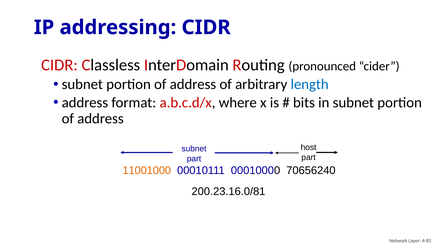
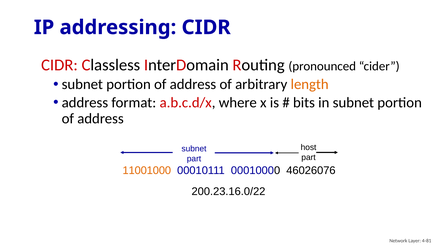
length colour: blue -> orange (310, 84)
70656240: 70656240 -> 46026076 (311, 171)
200.23.16.0/81: 200.23.16.0/81 -> 200.23.16.0/22 (228, 192)
